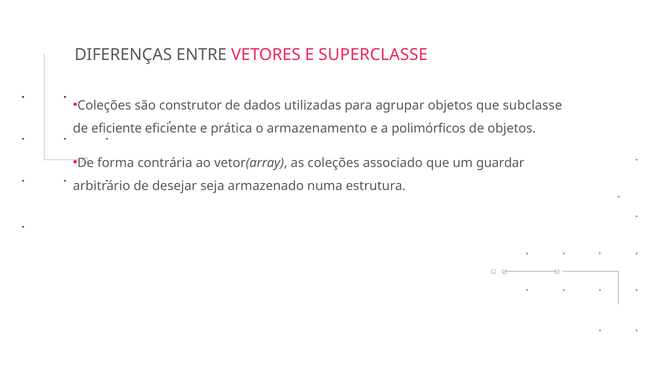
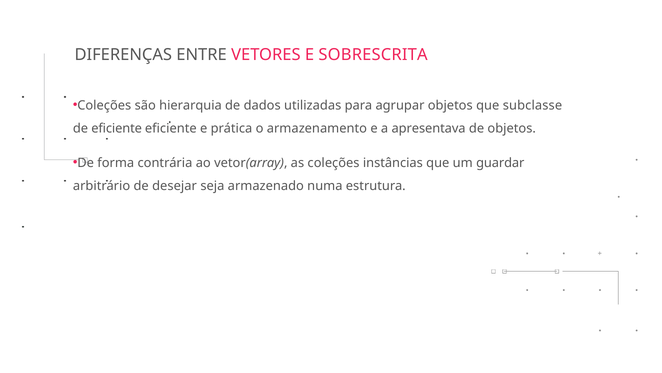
SUPERCLASSE: SUPERCLASSE -> SOBRESCRITA (373, 55)
construtor: construtor -> hierarquia (190, 105)
polimórficos: polimórficos -> apresentava (429, 129)
associado: associado -> instâncias (393, 163)
